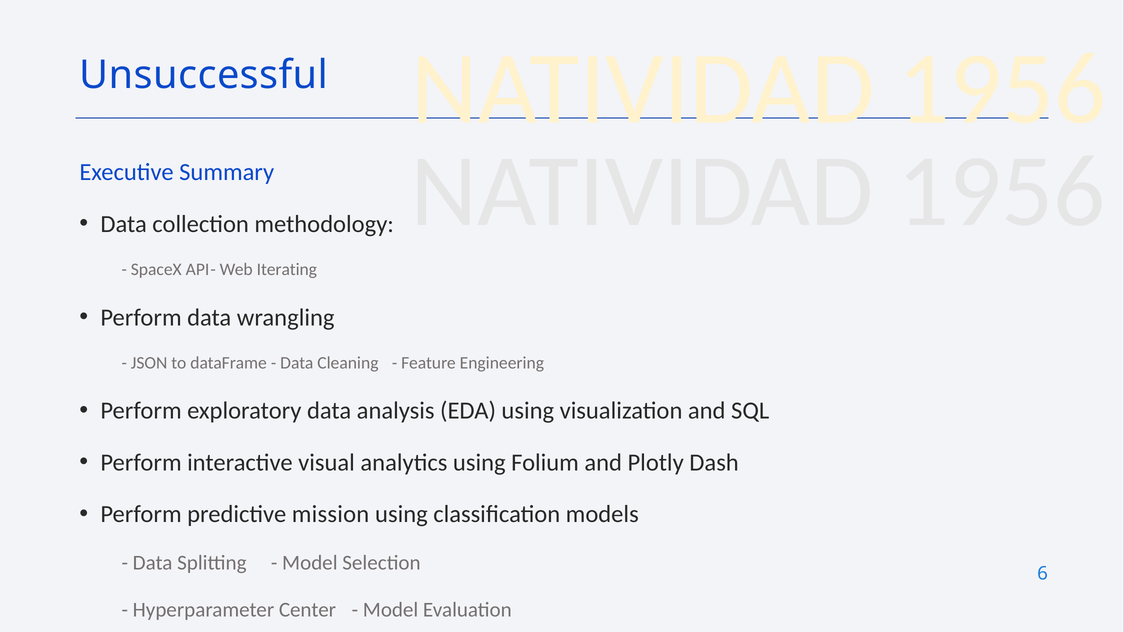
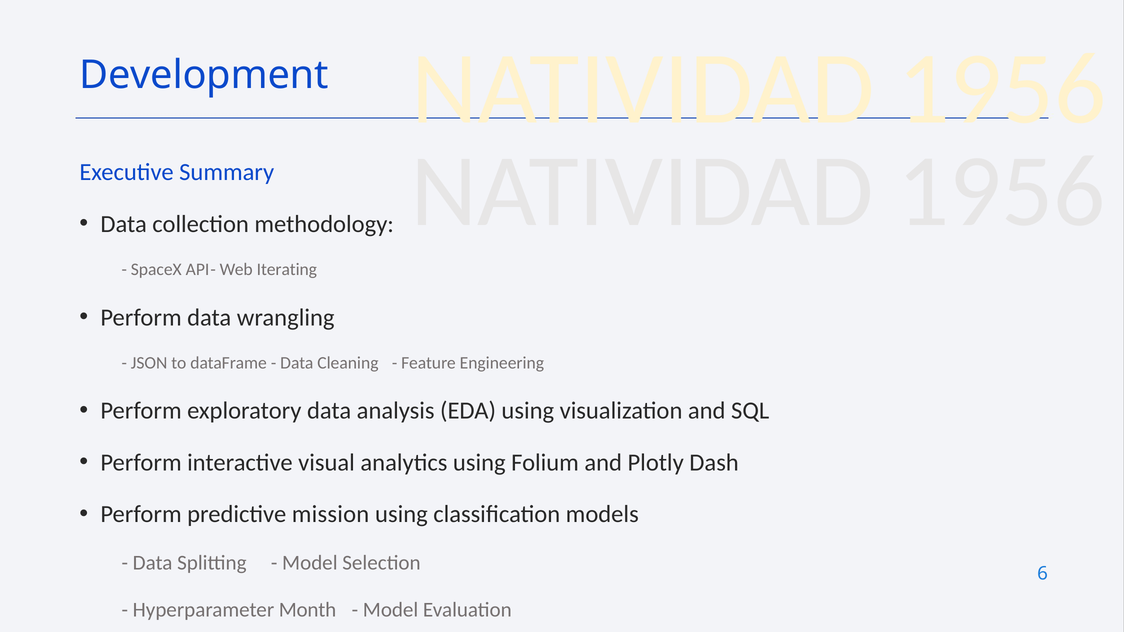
Unsuccessful: Unsuccessful -> Development (204, 75)
Center: Center -> Month (308, 610)
